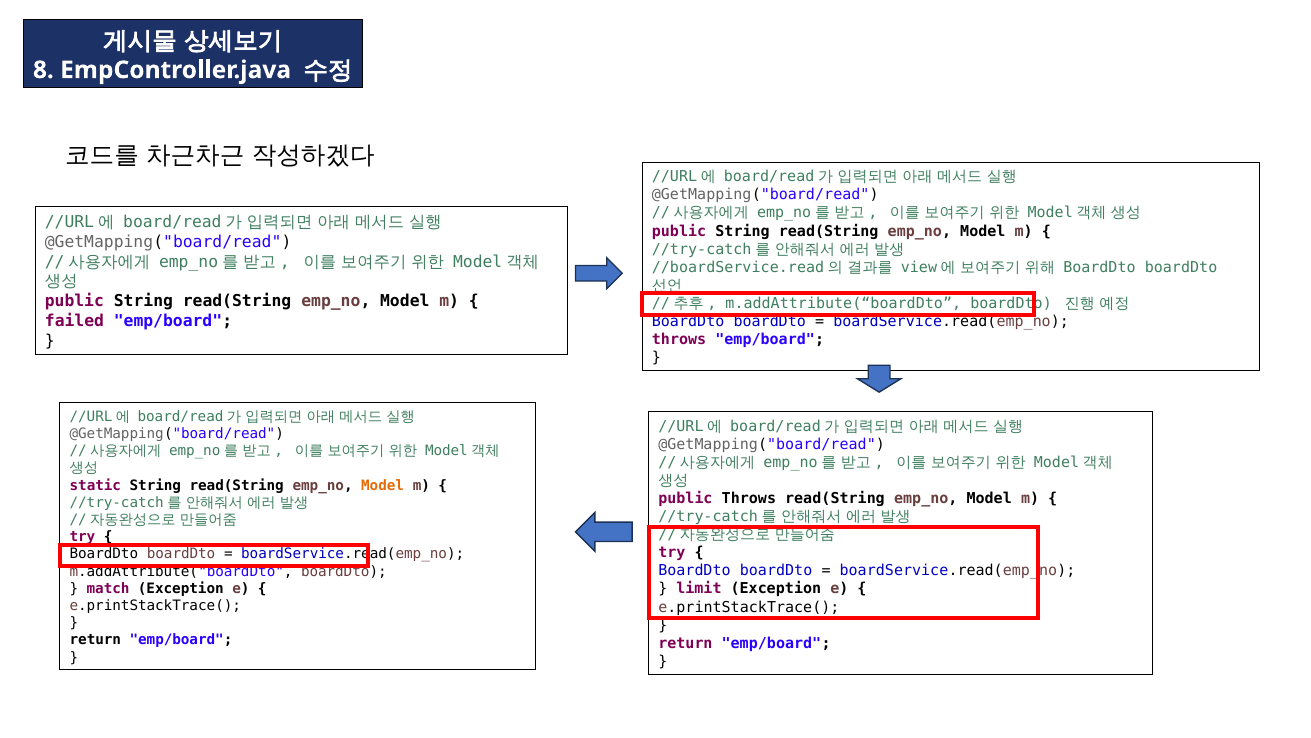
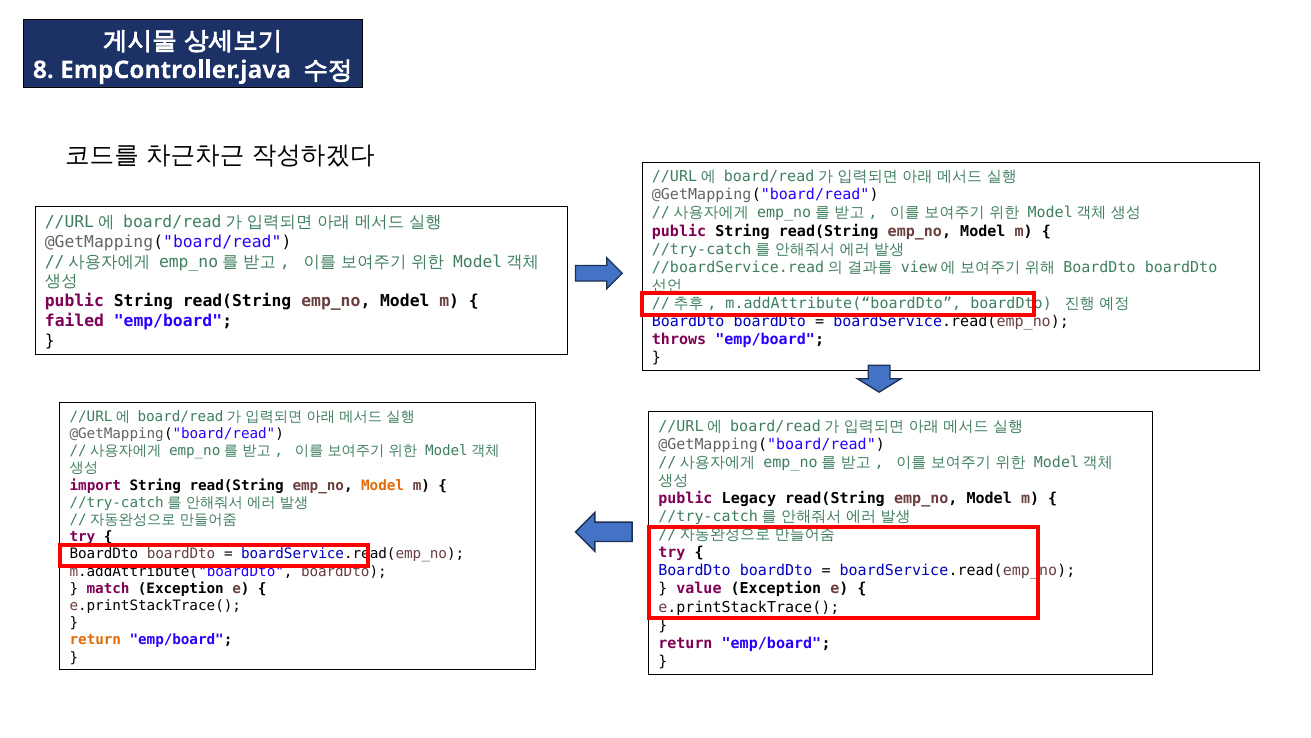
static: static -> import (95, 485)
public Throws: Throws -> Legacy (749, 498)
limit: limit -> value (699, 589)
return colour: black -> orange (95, 640)
